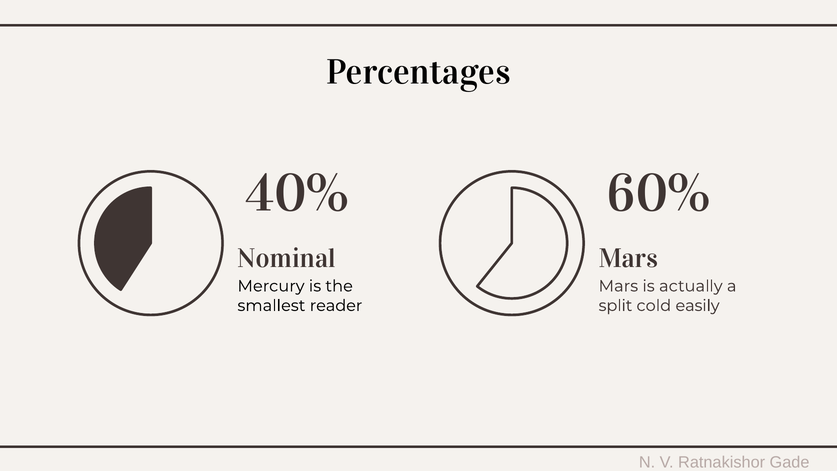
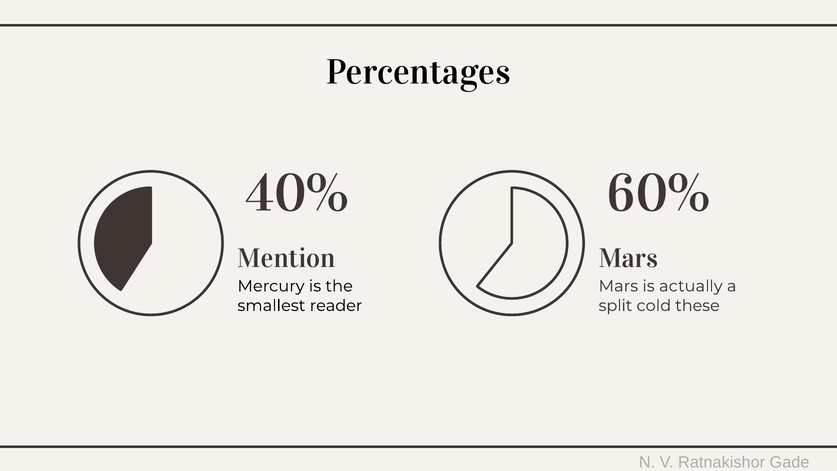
Nominal: Nominal -> Mention (287, 258)
easily: easily -> these (698, 306)
